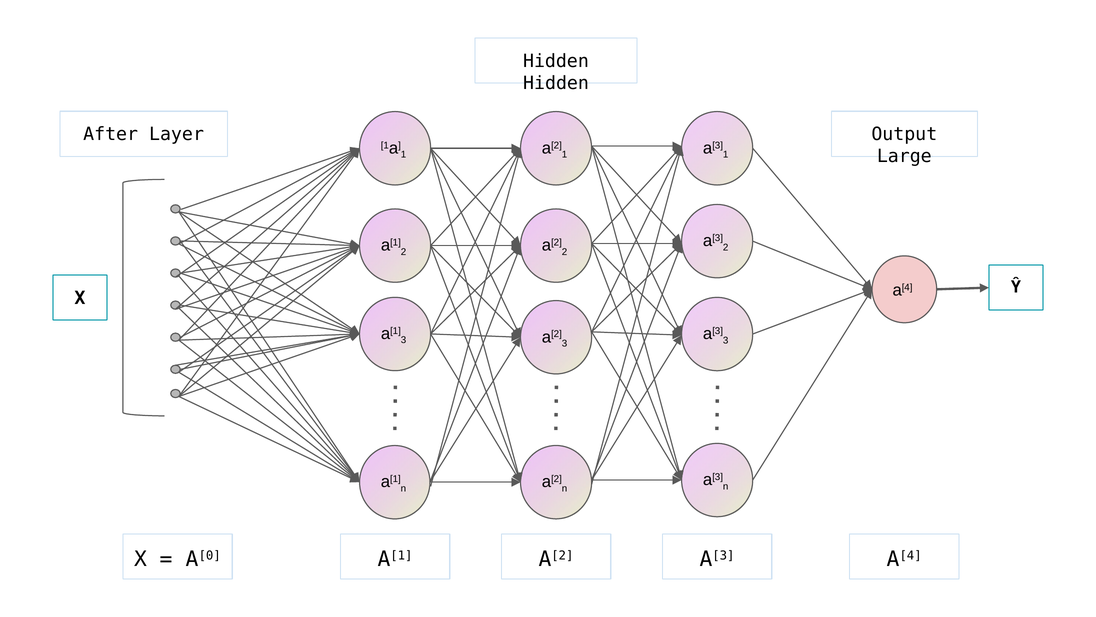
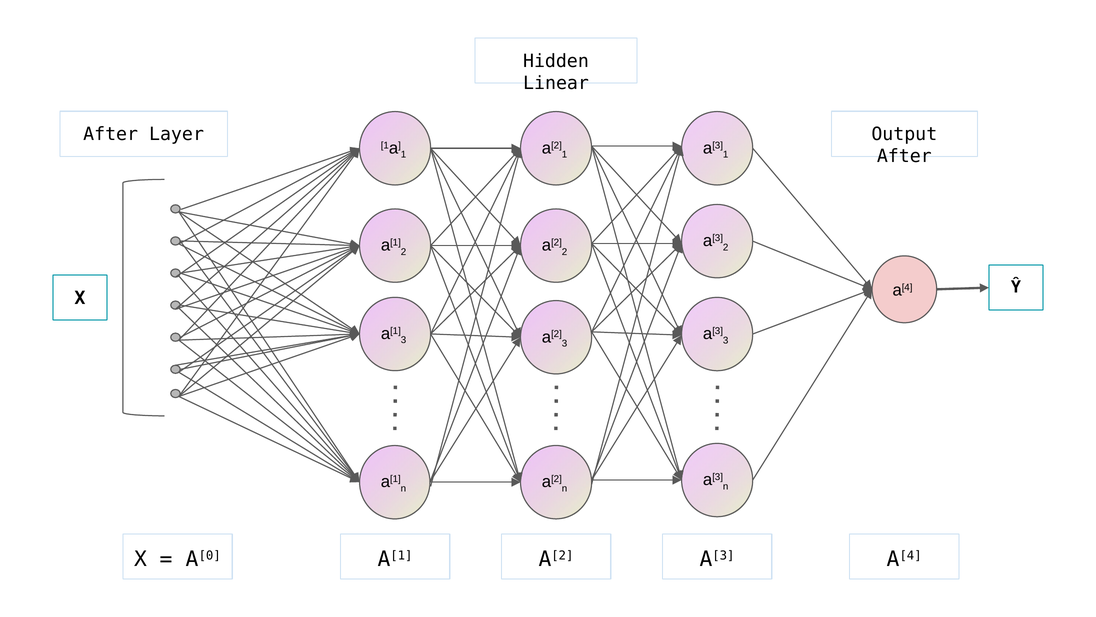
Hidden: Hidden -> Linear (556, 83)
Large: Large -> After (904, 156)
